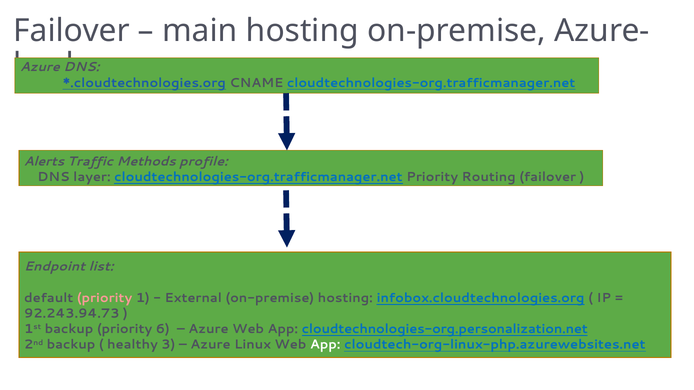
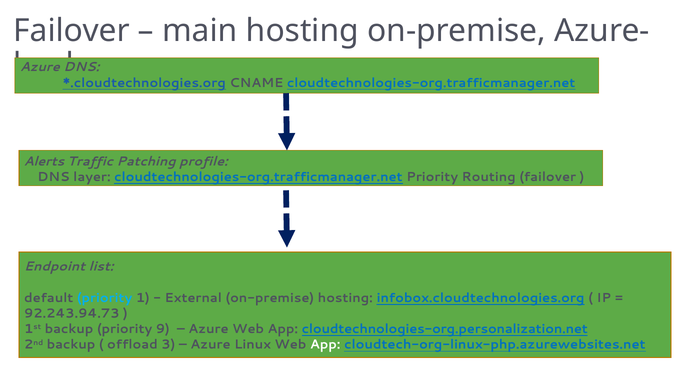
Methods: Methods -> Patching (146, 161)
priority colour: pink -> light blue (105, 298)
6: 6 -> 9 (163, 329)
healthy: healthy -> offload (132, 345)
